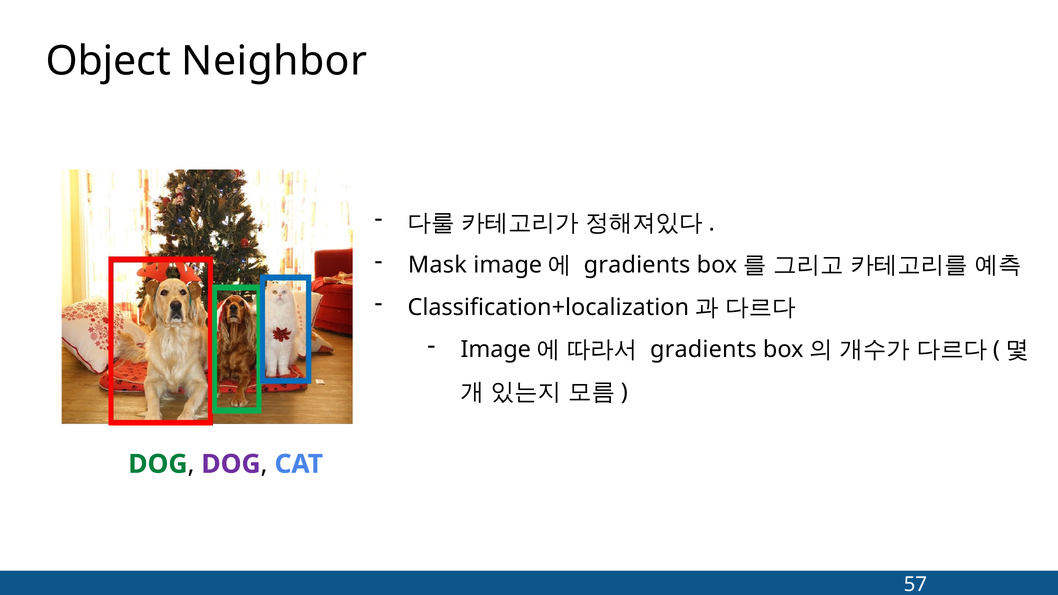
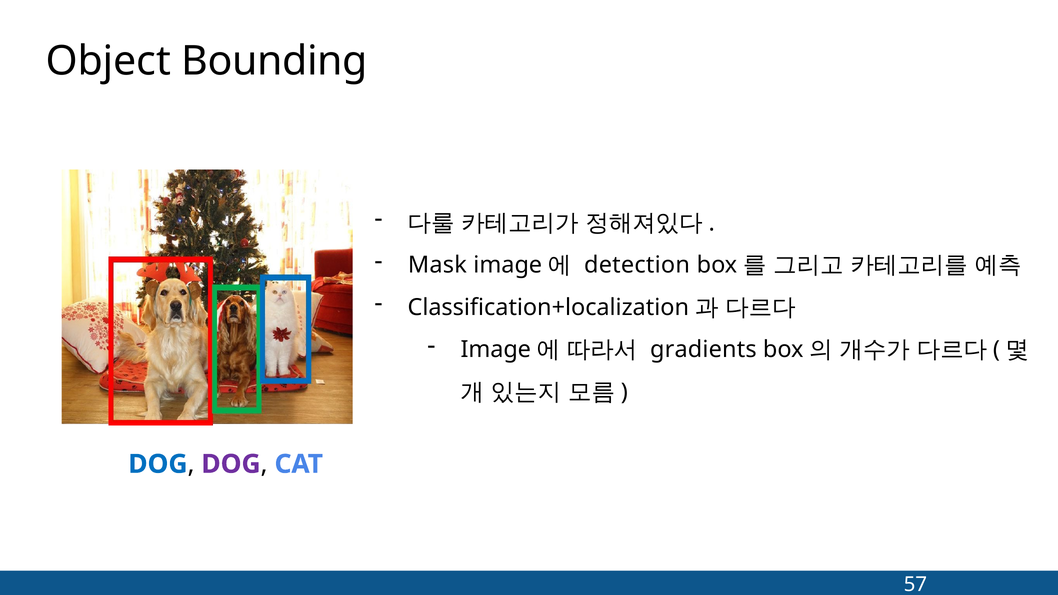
Neighbor: Neighbor -> Bounding (275, 61)
gradients: gradients -> detection (637, 265)
DOG colour: green -> blue (158, 464)
